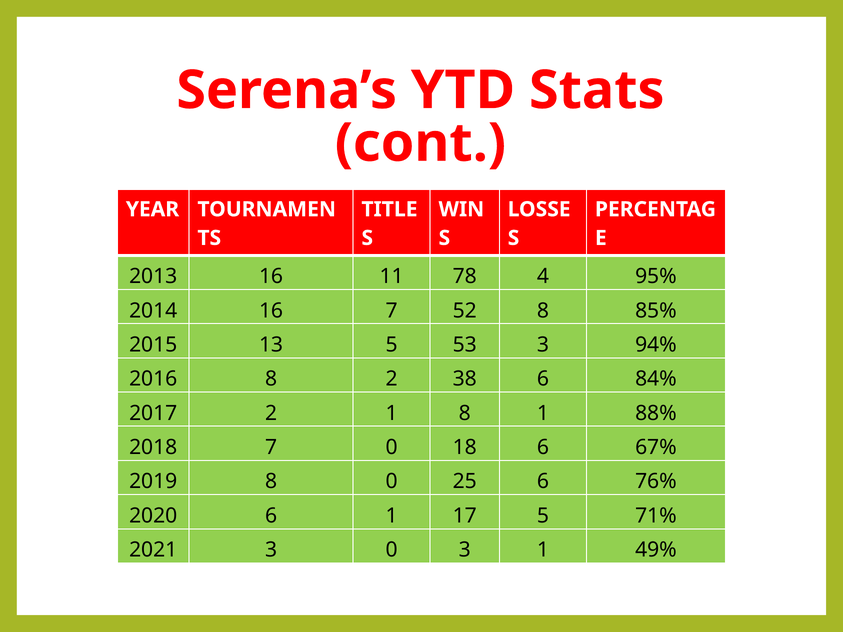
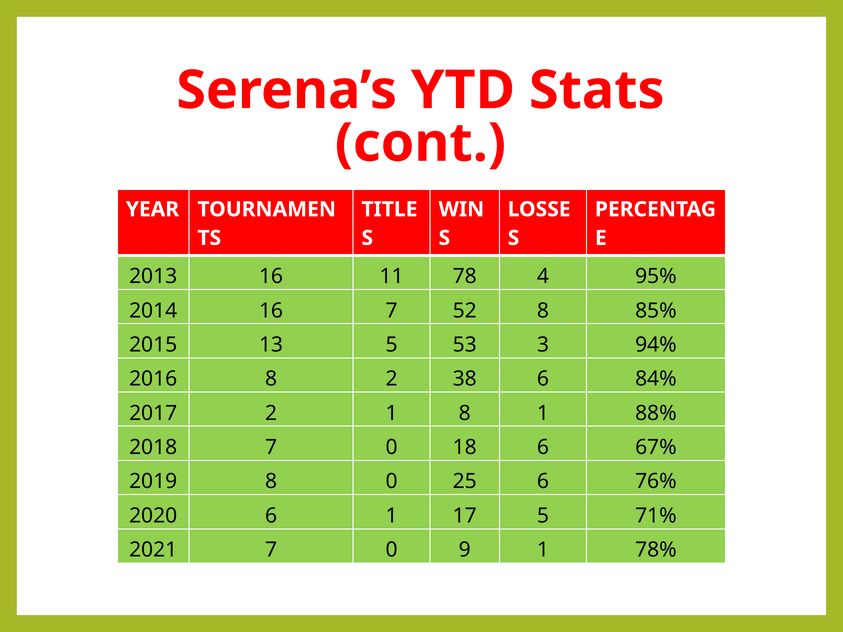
2021 3: 3 -> 7 (271, 550)
0 3: 3 -> 9 (465, 550)
49%: 49% -> 78% (656, 550)
